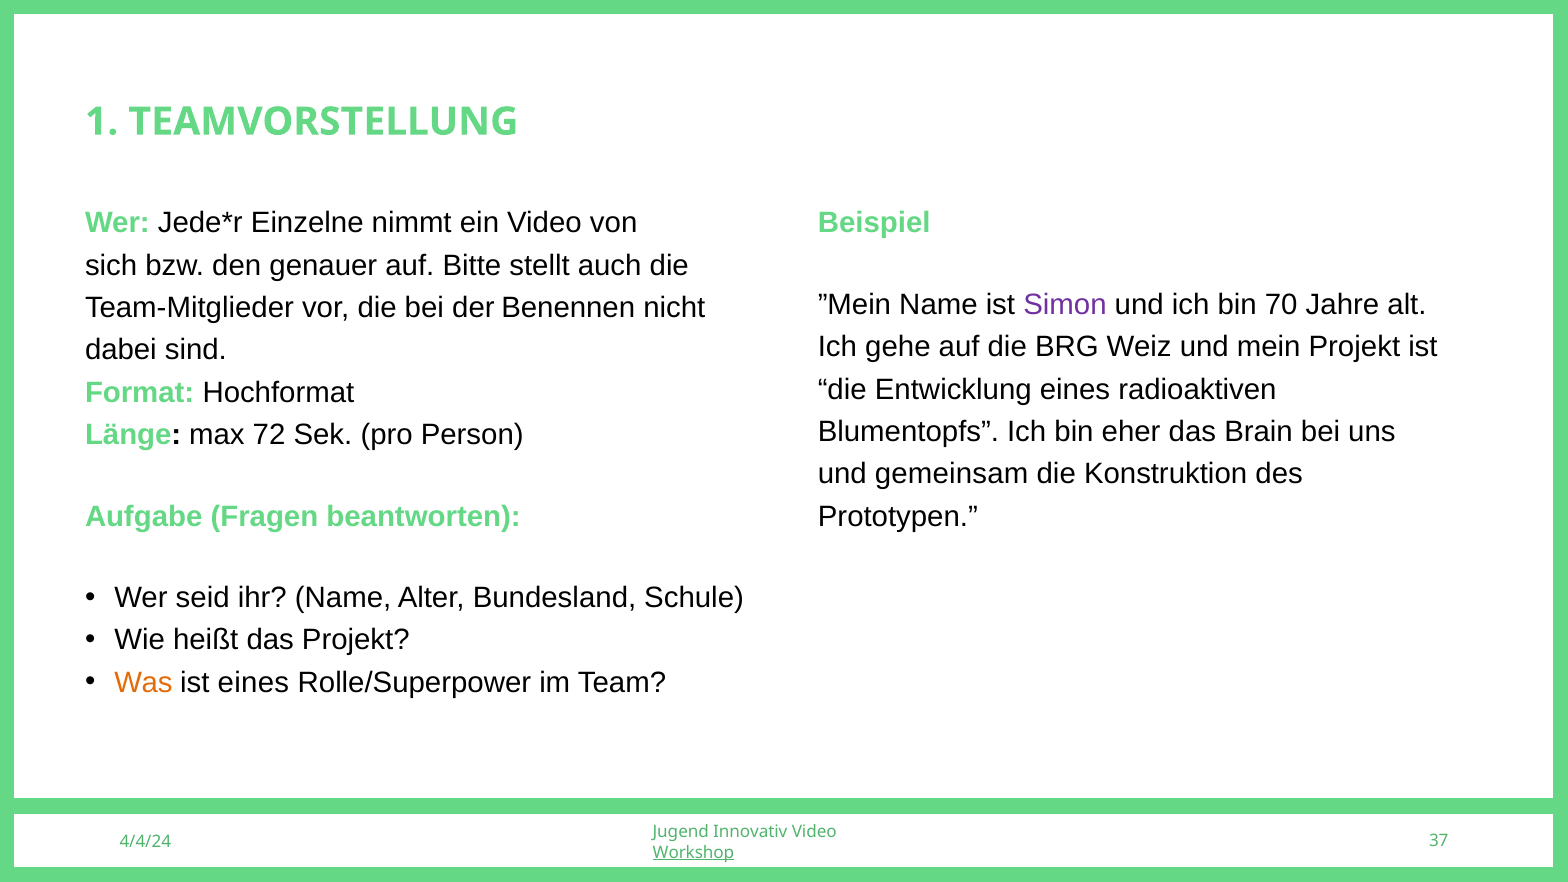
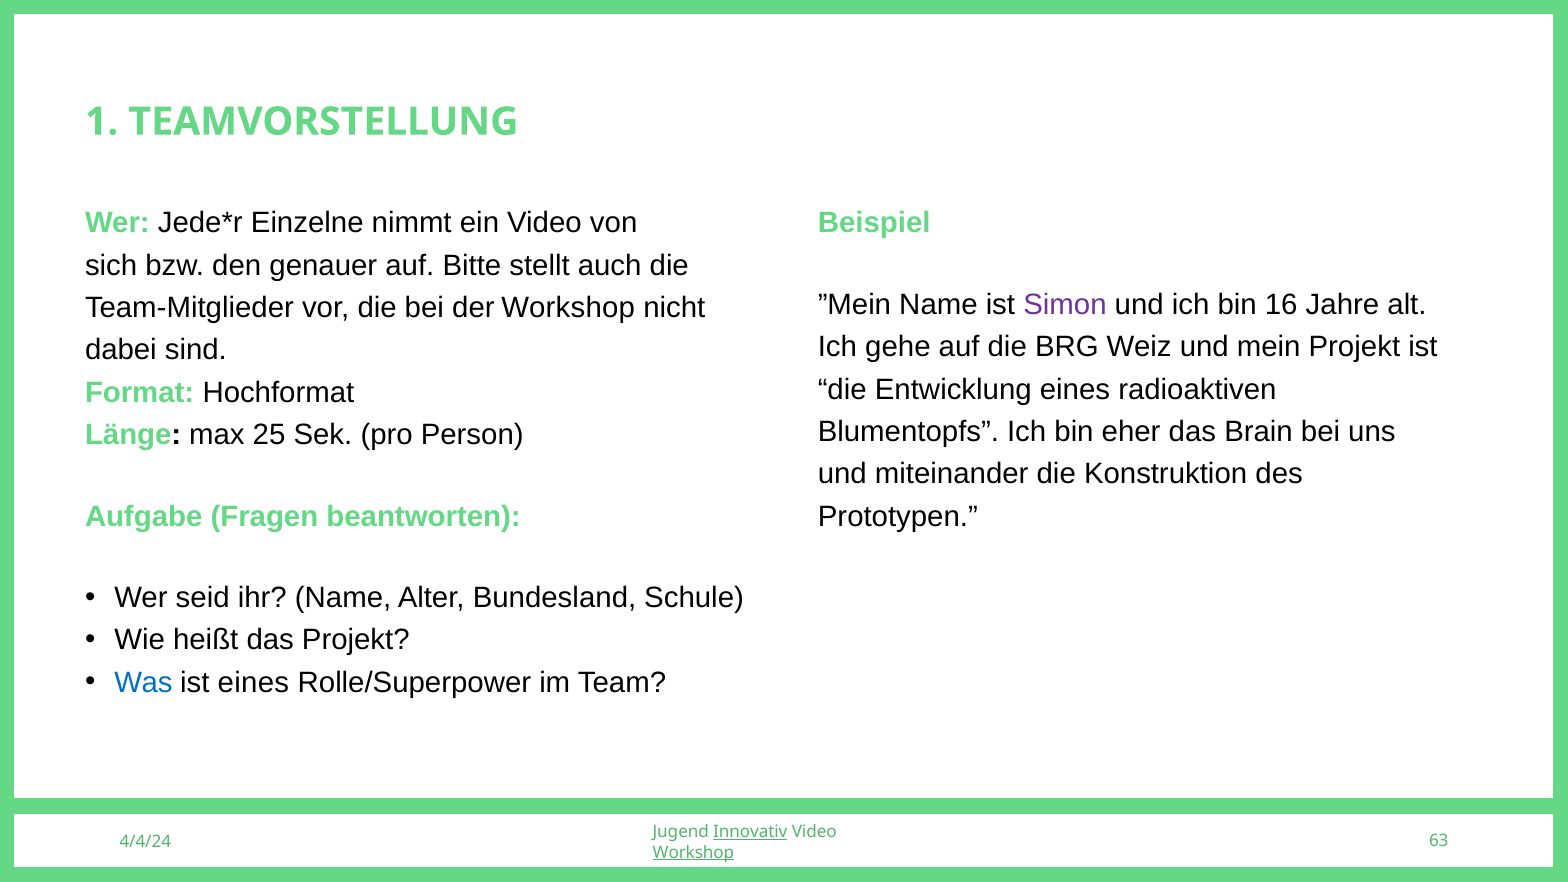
70: 70 -> 16 (1281, 305)
der Benennen: Benennen -> Workshop (568, 308)
72: 72 -> 25 (269, 435)
gemeinsam: gemeinsam -> miteinander (952, 474)
Was colour: orange -> blue (143, 683)
Innovativ underline: none -> present (750, 832)
37: 37 -> 63 (1439, 841)
